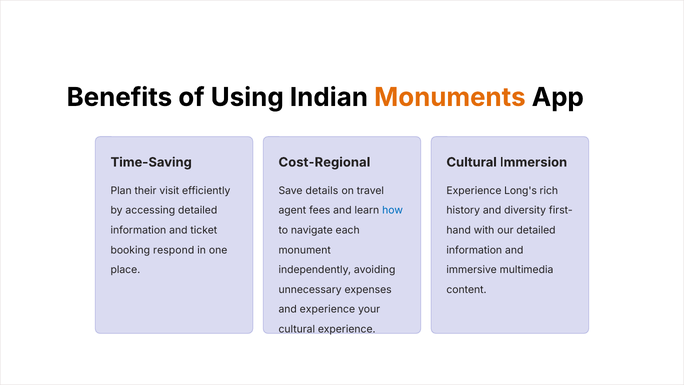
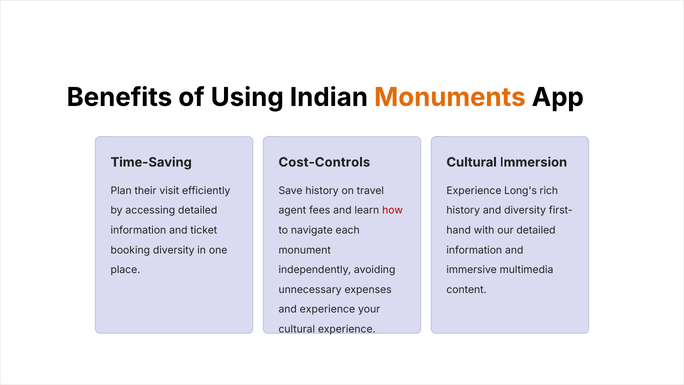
Cost-Regional: Cost-Regional -> Cost-Controls (324, 162)
Save details: details -> history (322, 191)
how colour: blue -> red (393, 210)
booking respond: respond -> diversity (174, 250)
